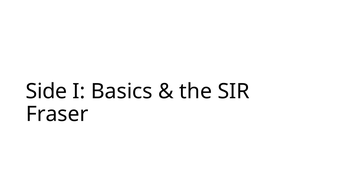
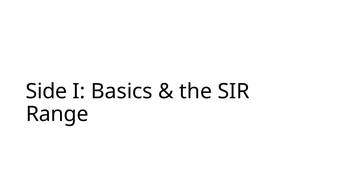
Fraser: Fraser -> Range (57, 114)
